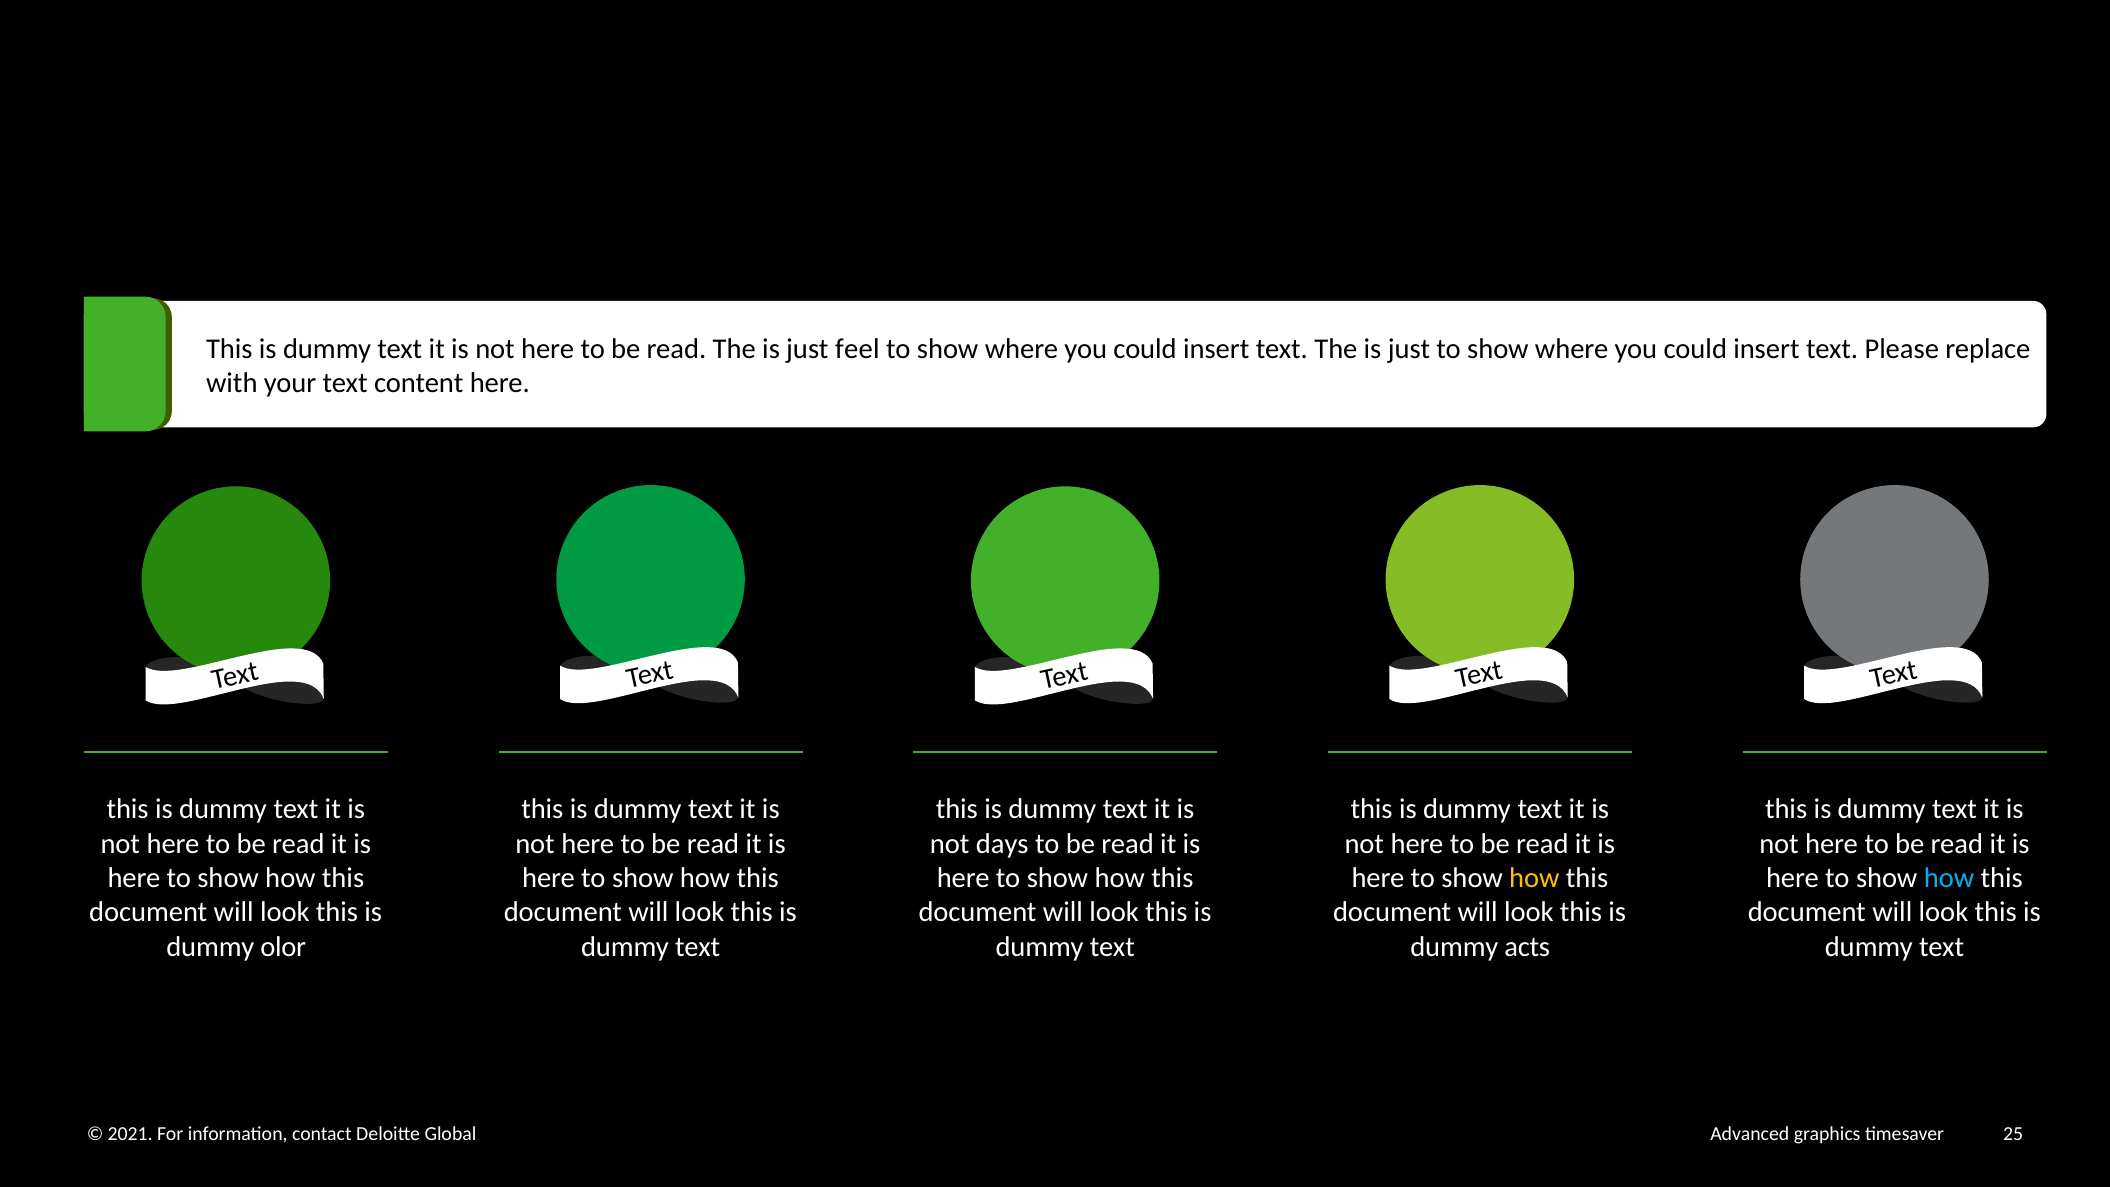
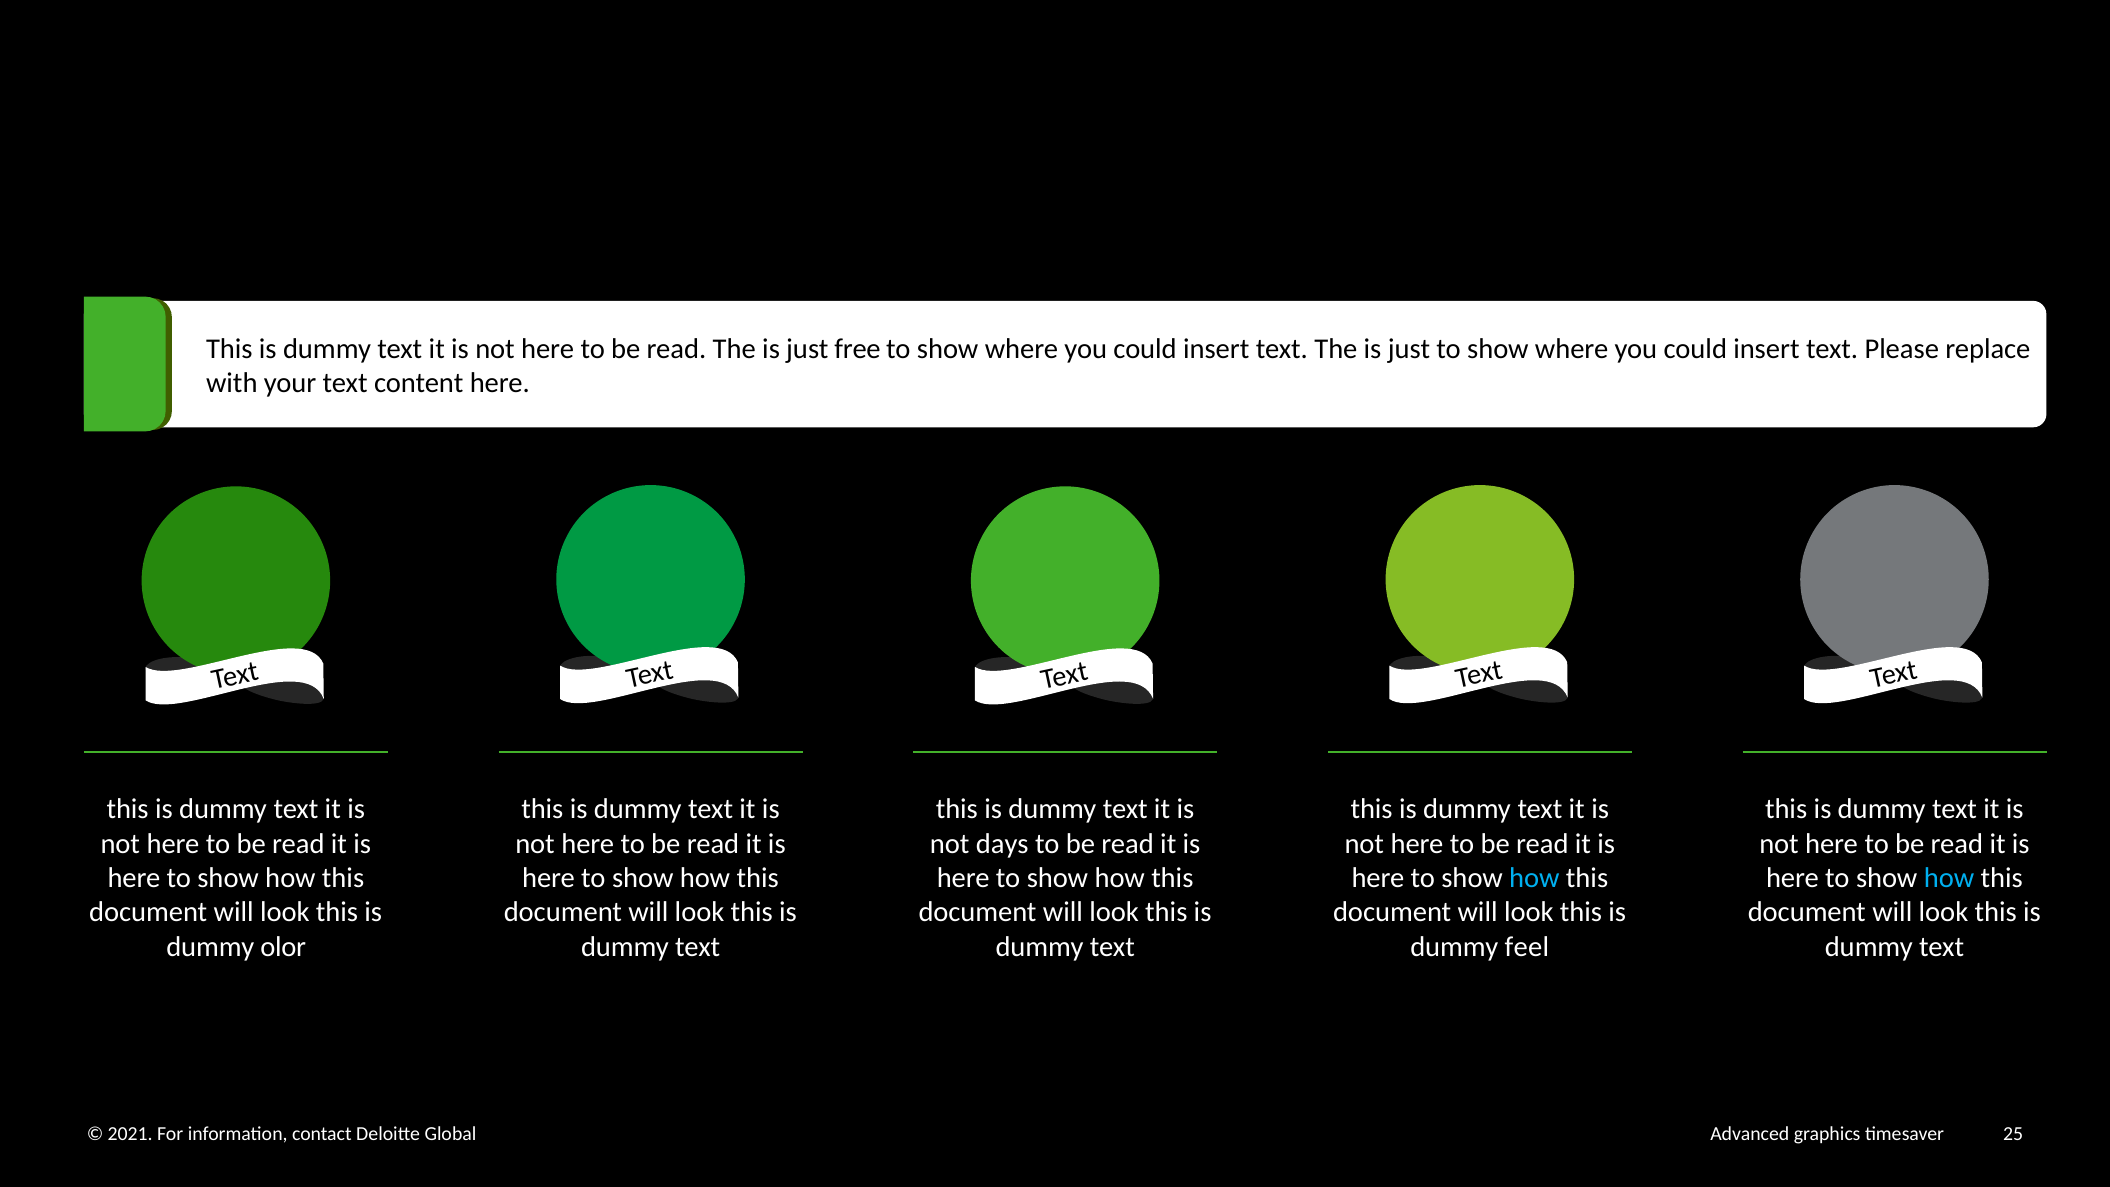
feel: feel -> free (858, 349)
how colour: yellow -> light blue (1534, 878)
acts: acts -> feel (1527, 947)
